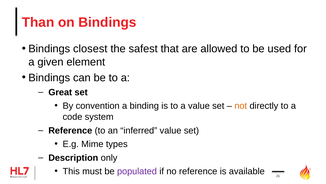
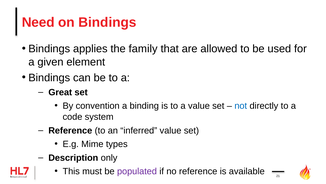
Than: Than -> Need (38, 22)
closest: closest -> applies (90, 49)
safest: safest -> family (143, 49)
not colour: orange -> blue (241, 106)
